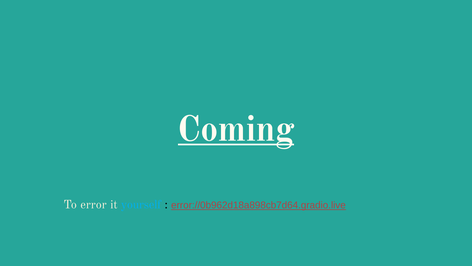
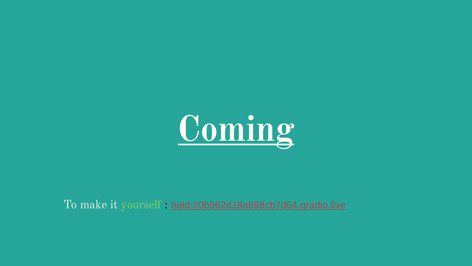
error: error -> make (94, 204)
yourself colour: light blue -> light green (141, 204)
error://0b962d18a898cb7d64.gradio.live: error://0b962d18a898cb7d64.gradio.live -> held://0b962d18a898cb7d64.gradio.live (258, 205)
